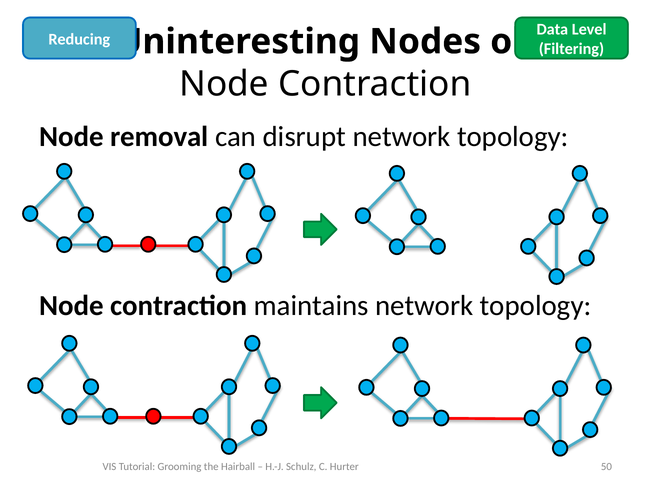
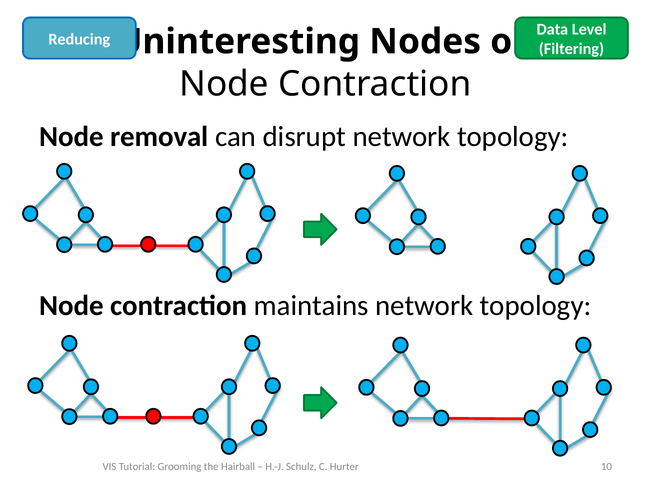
50: 50 -> 10 (606, 466)
